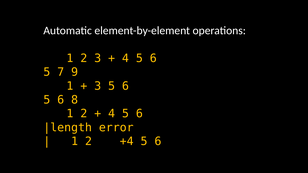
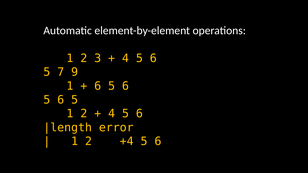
3: 3 -> 6 (98, 86)
8: 8 -> 5 (75, 100)
